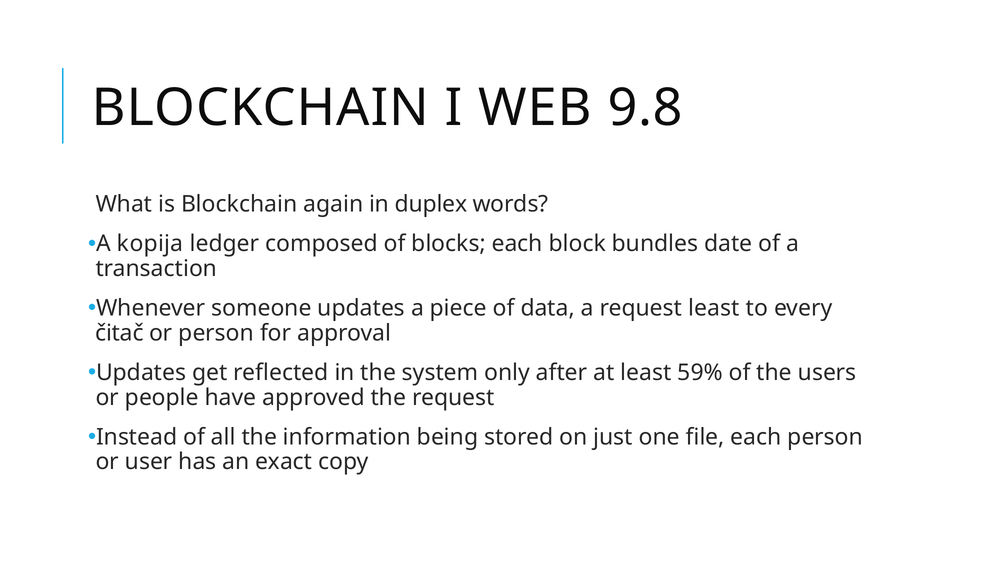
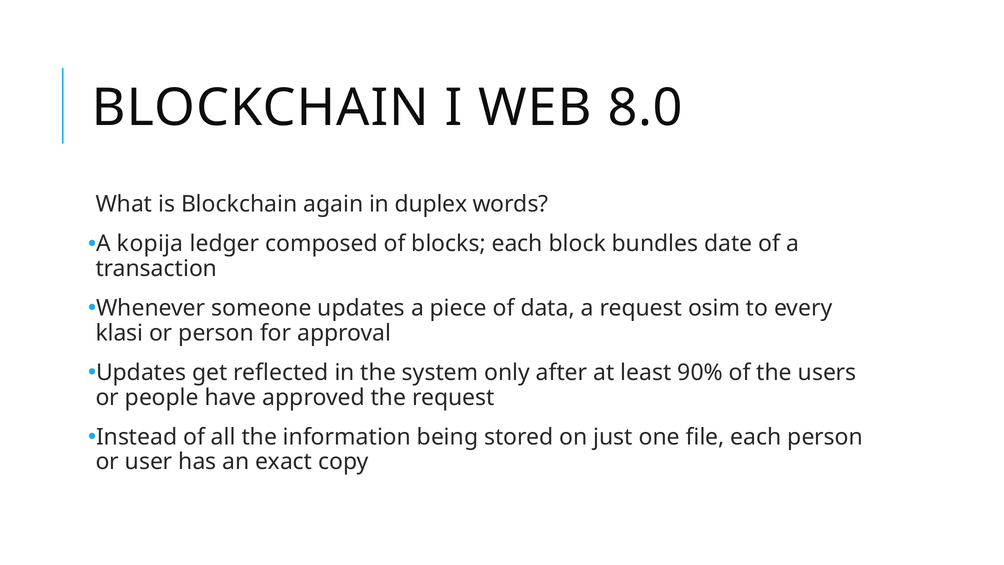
9.8: 9.8 -> 8.0 (645, 108)
request least: least -> osim (714, 308)
čitač: čitač -> klasi (119, 333)
59%: 59% -> 90% (700, 372)
